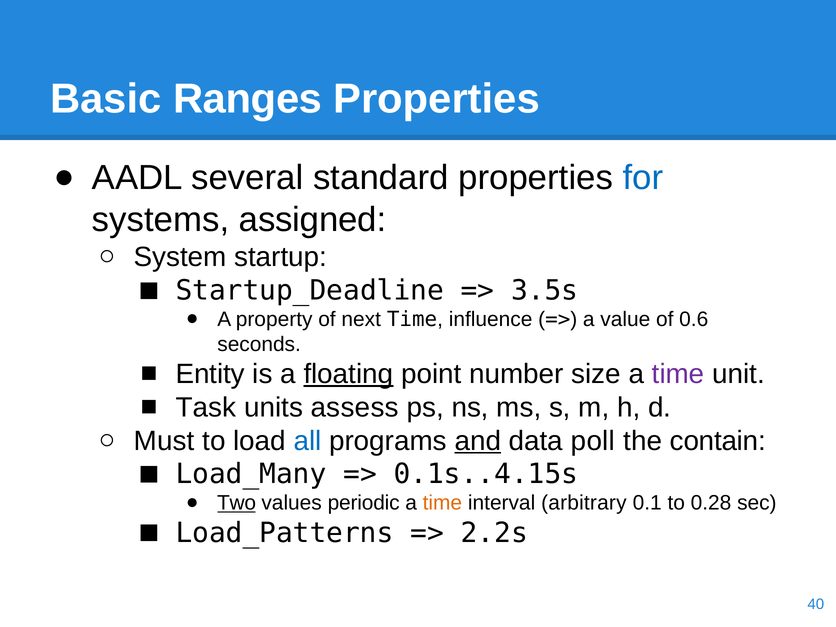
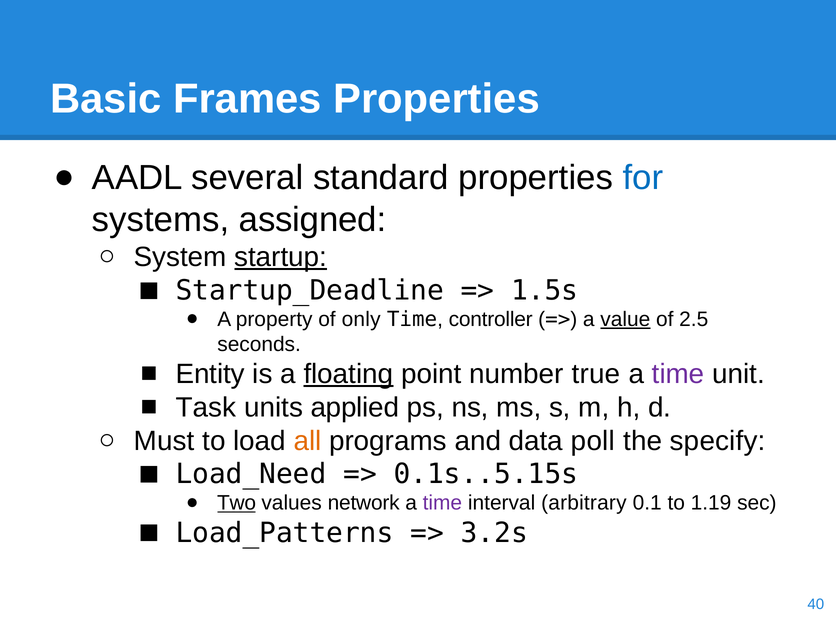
Ranges: Ranges -> Frames (247, 99)
startup underline: none -> present (281, 257)
3.5s: 3.5s -> 1.5s (545, 290)
next: next -> only (361, 319)
influence: influence -> controller (491, 319)
value underline: none -> present (625, 319)
0.6: 0.6 -> 2.5 (694, 319)
size: size -> true (596, 374)
assess: assess -> applied (355, 407)
all colour: blue -> orange (308, 441)
and underline: present -> none (478, 441)
contain: contain -> specify (718, 441)
Load_Many: Load_Many -> Load_Need (251, 474)
0.1s..4.15s: 0.1s..4.15s -> 0.1s..5.15s (486, 474)
periodic: periodic -> network (364, 503)
time colour: orange -> purple (442, 503)
0.28: 0.28 -> 1.19 (711, 503)
2.2s: 2.2s -> 3.2s (494, 533)
